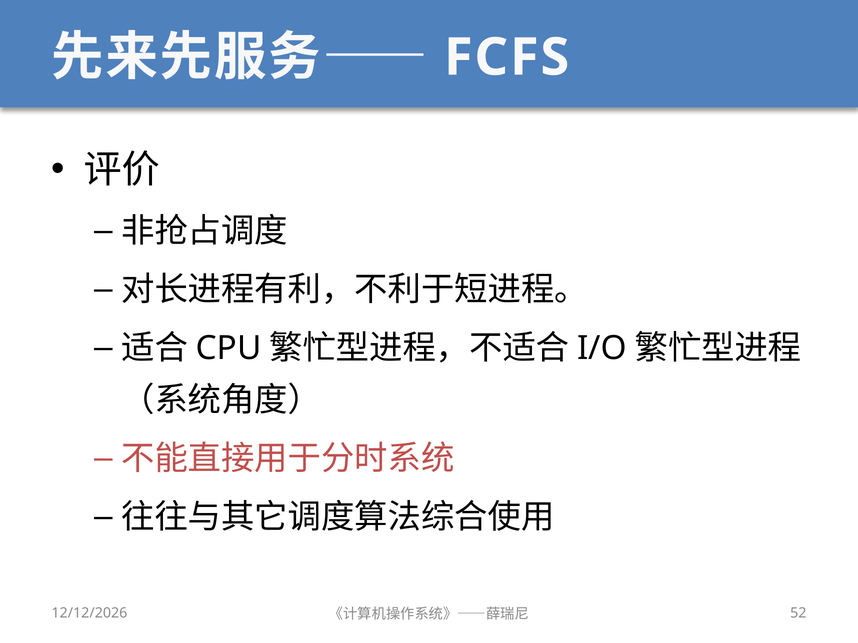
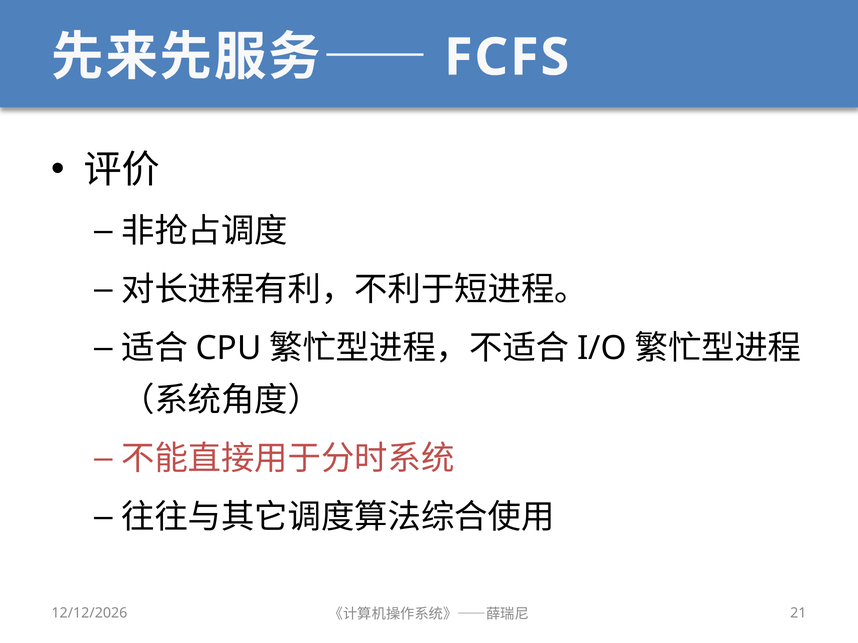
52: 52 -> 21 (798, 613)
